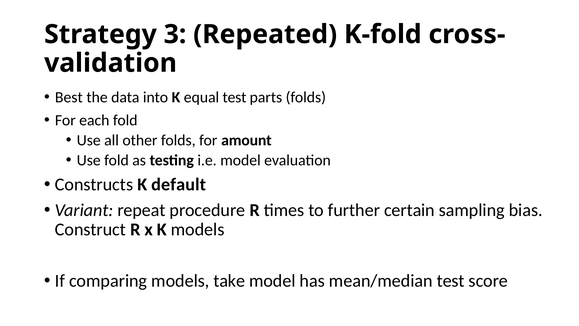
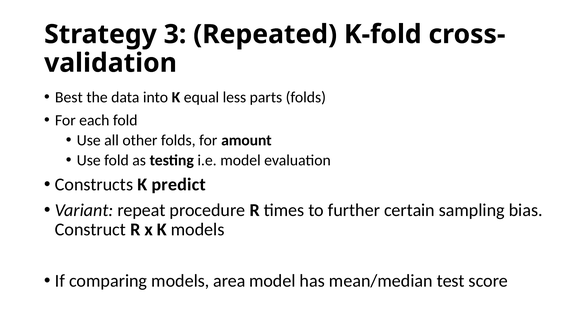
equal test: test -> less (234, 97)
default: default -> predict (179, 184)
take: take -> area (229, 281)
